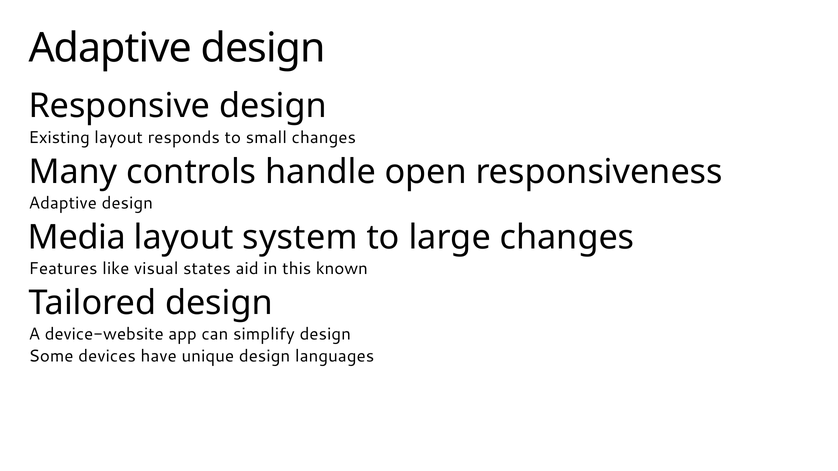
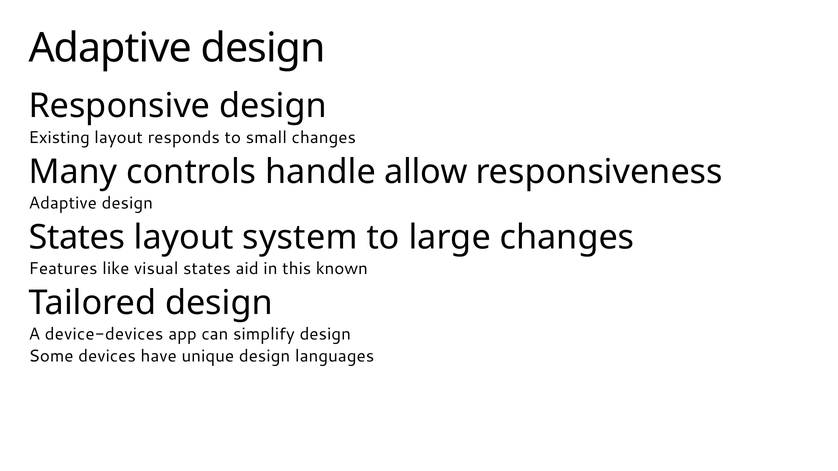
open: open -> allow (426, 172)
Media: Media -> States (77, 238)
device-website: device-website -> device-devices (104, 335)
